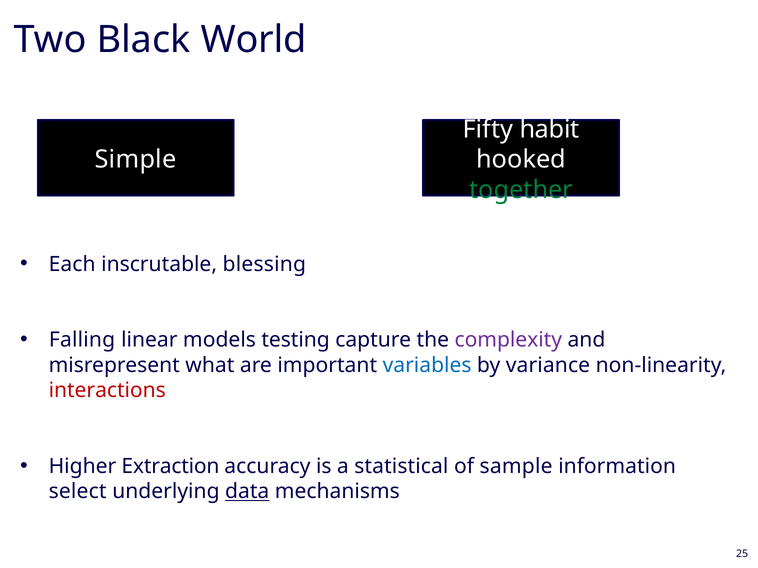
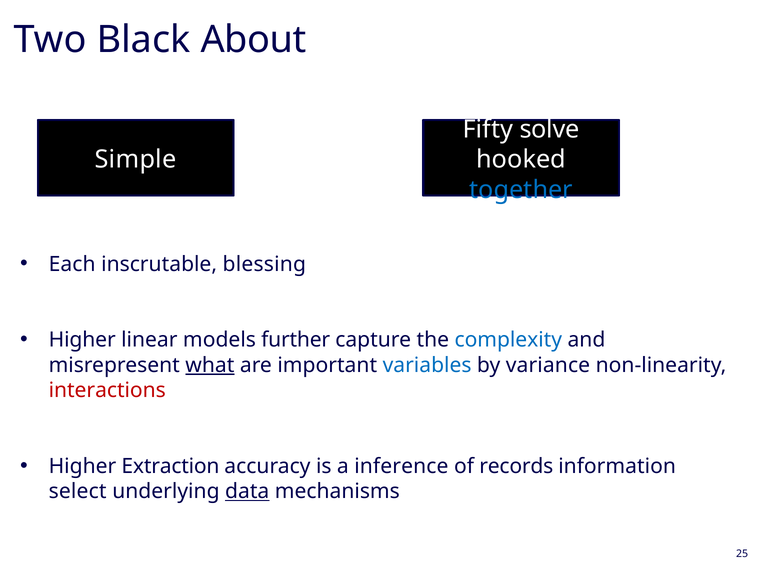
World: World -> About (254, 40)
habit: habit -> solve (550, 129)
together colour: green -> blue (521, 190)
Falling: Falling -> Higher (82, 340)
testing: testing -> further (296, 340)
complexity colour: purple -> blue (508, 340)
what underline: none -> present (210, 366)
statistical: statistical -> inference (401, 467)
sample: sample -> records (516, 467)
